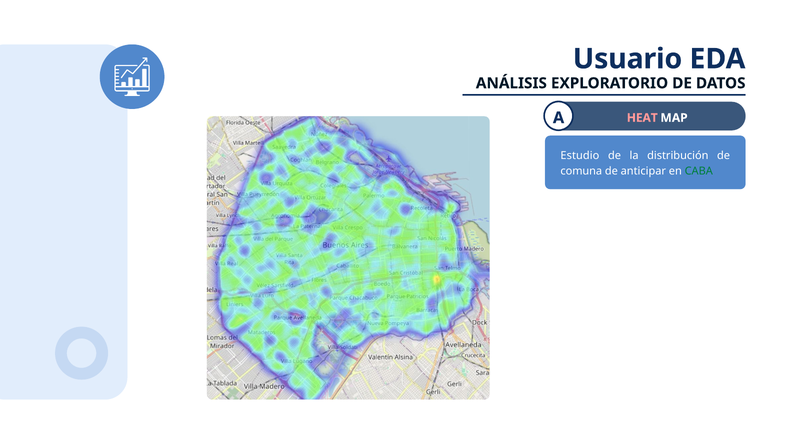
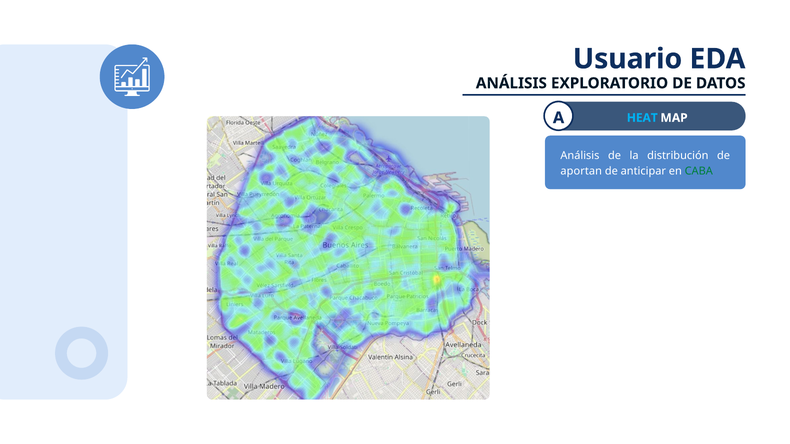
HEAT colour: pink -> light blue (642, 118)
Estudio: Estudio -> Análisis (580, 156)
comuna: comuna -> aportan (581, 171)
